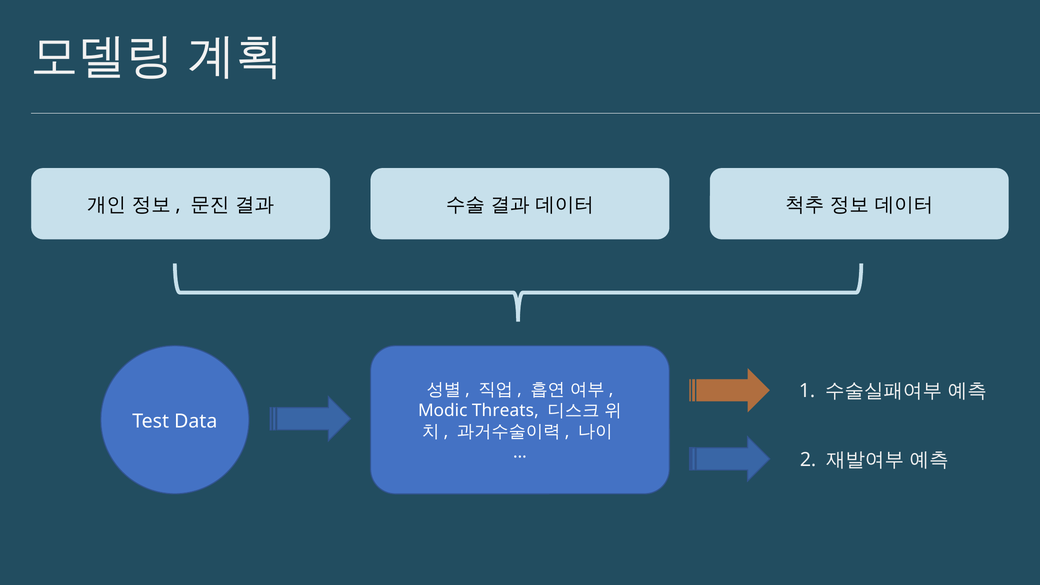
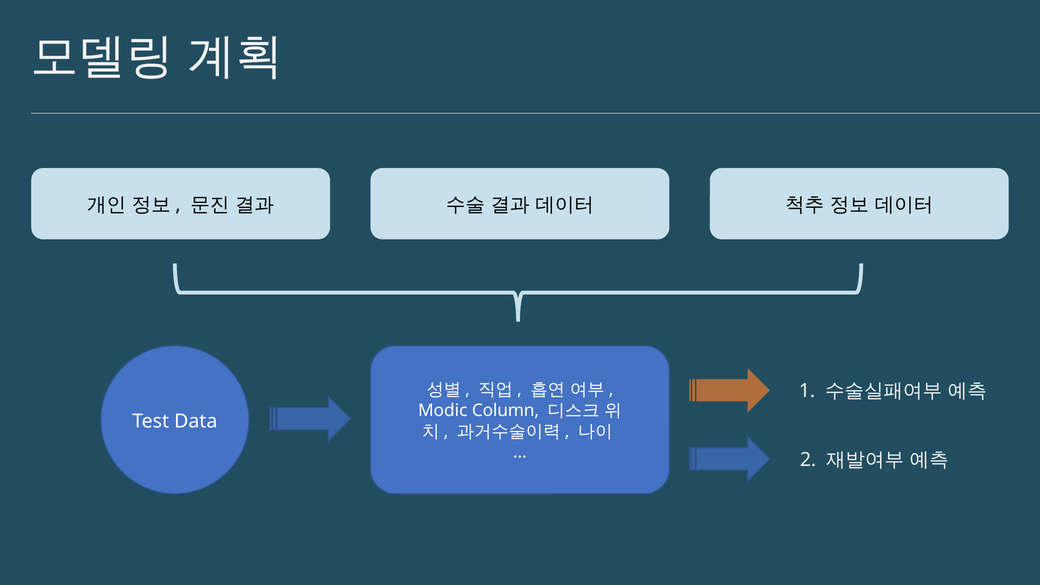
Threats: Threats -> Column (505, 411)
